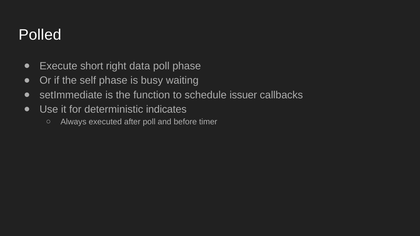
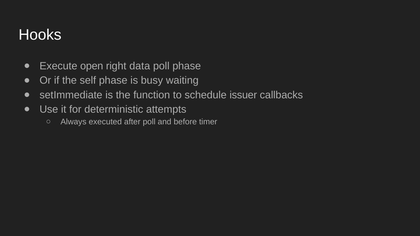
Polled: Polled -> Hooks (40, 35)
short: short -> open (92, 66)
indicates: indicates -> attempts (166, 110)
